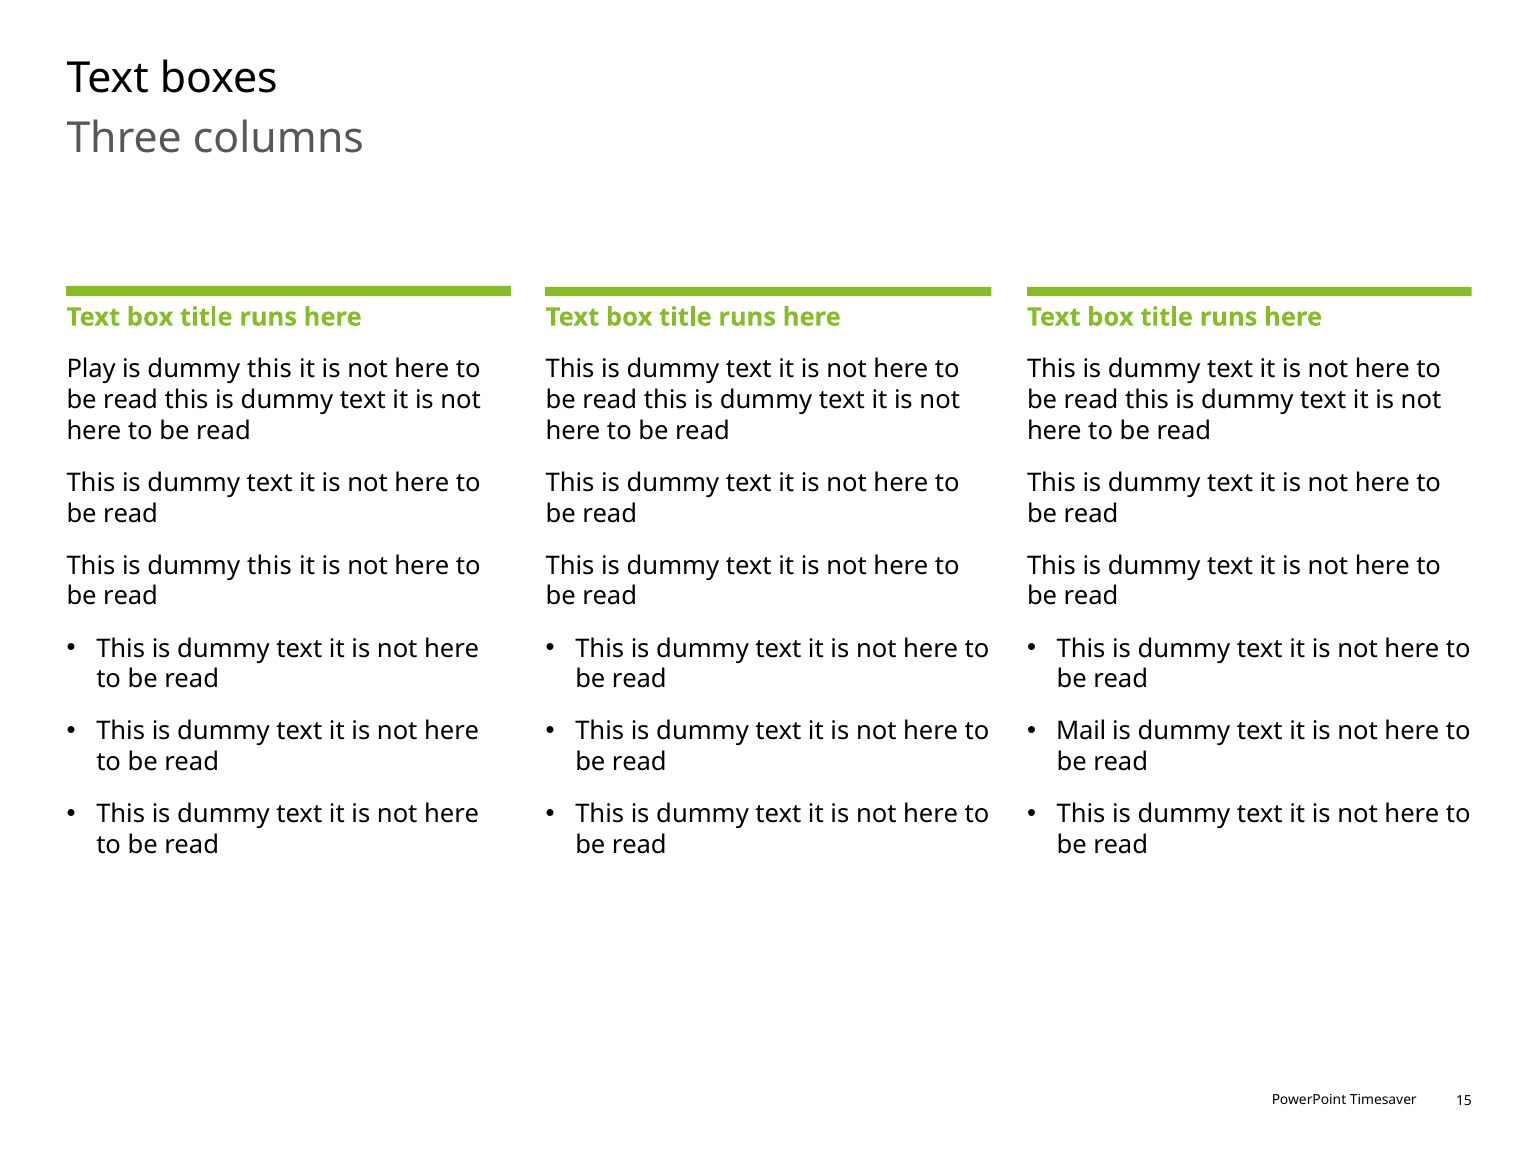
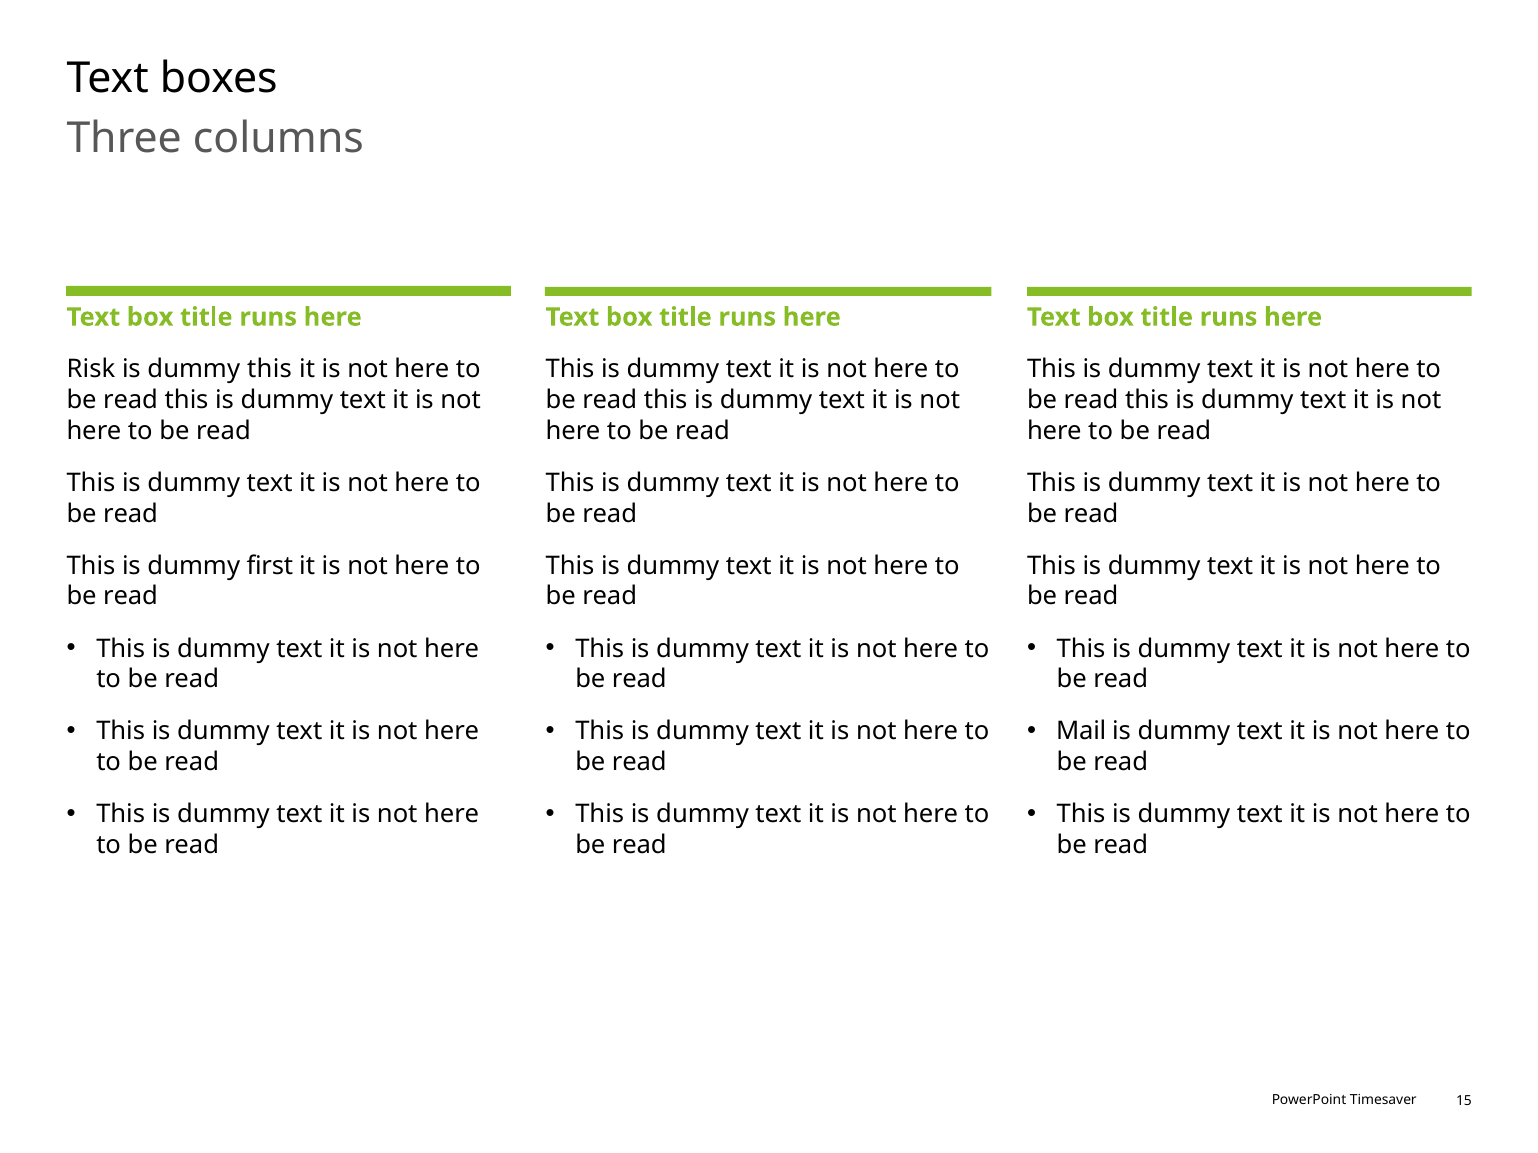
Play: Play -> Risk (91, 369)
This is dummy this: this -> first (270, 566)
